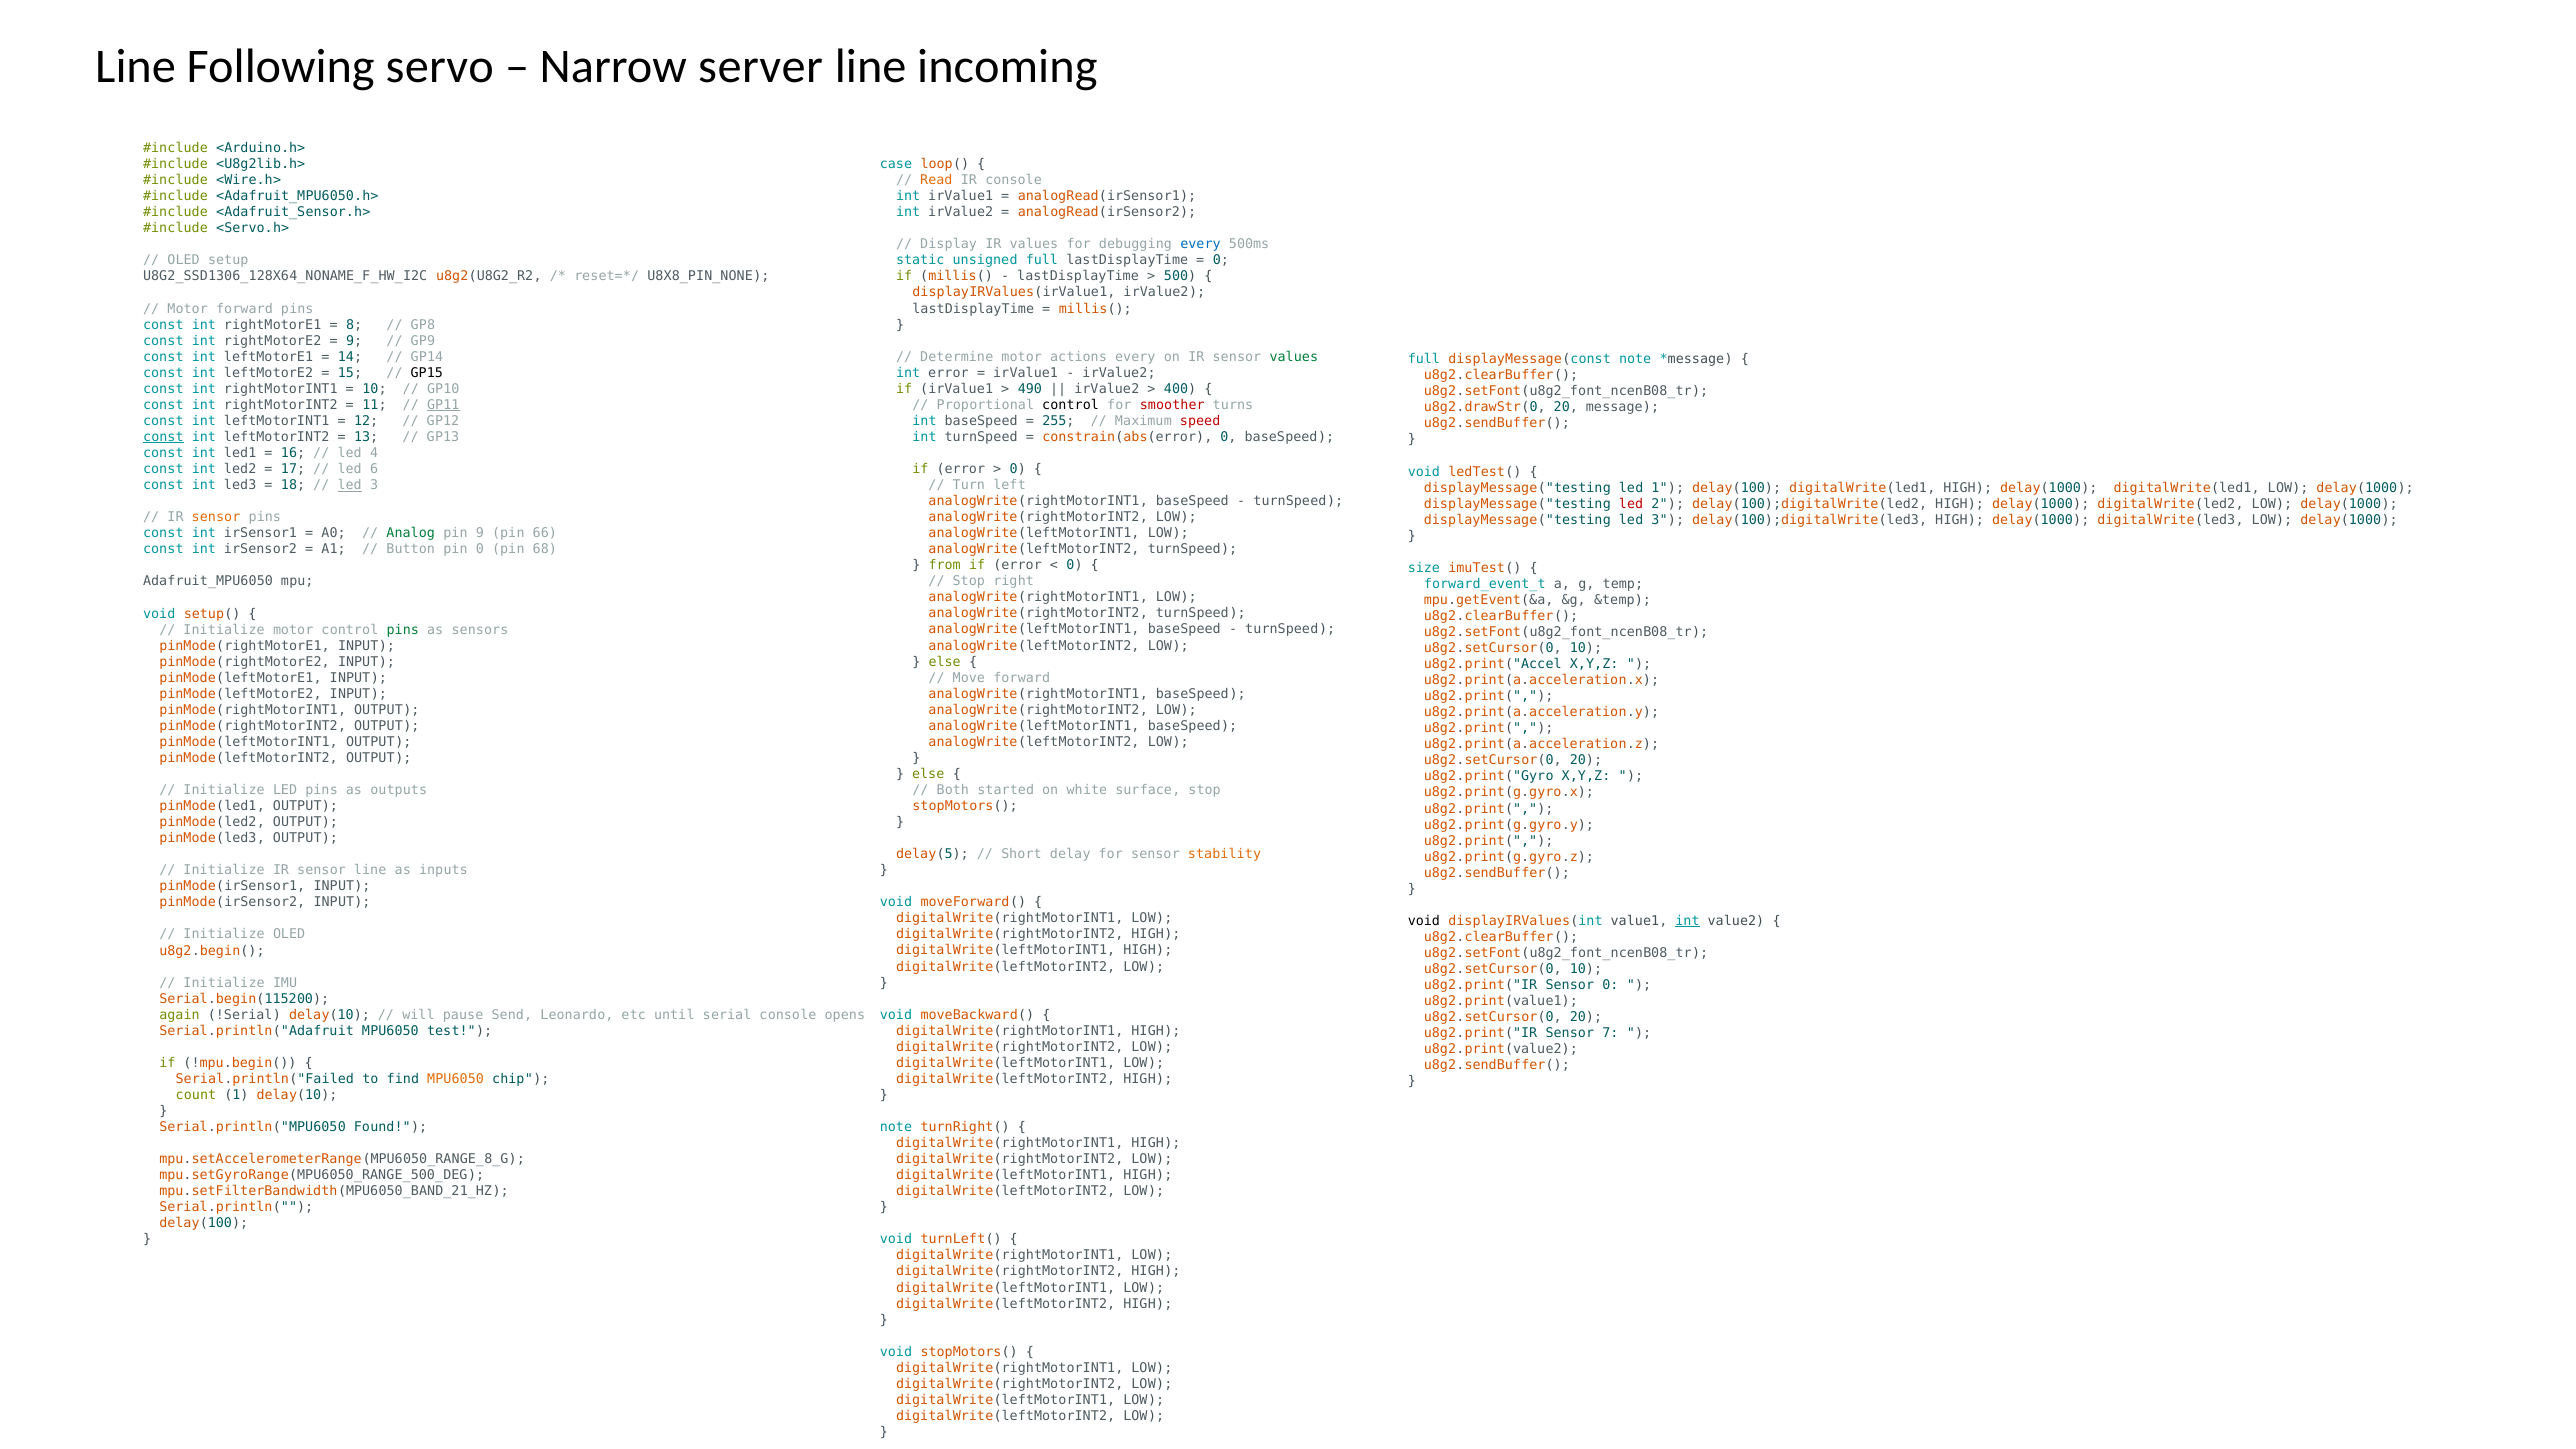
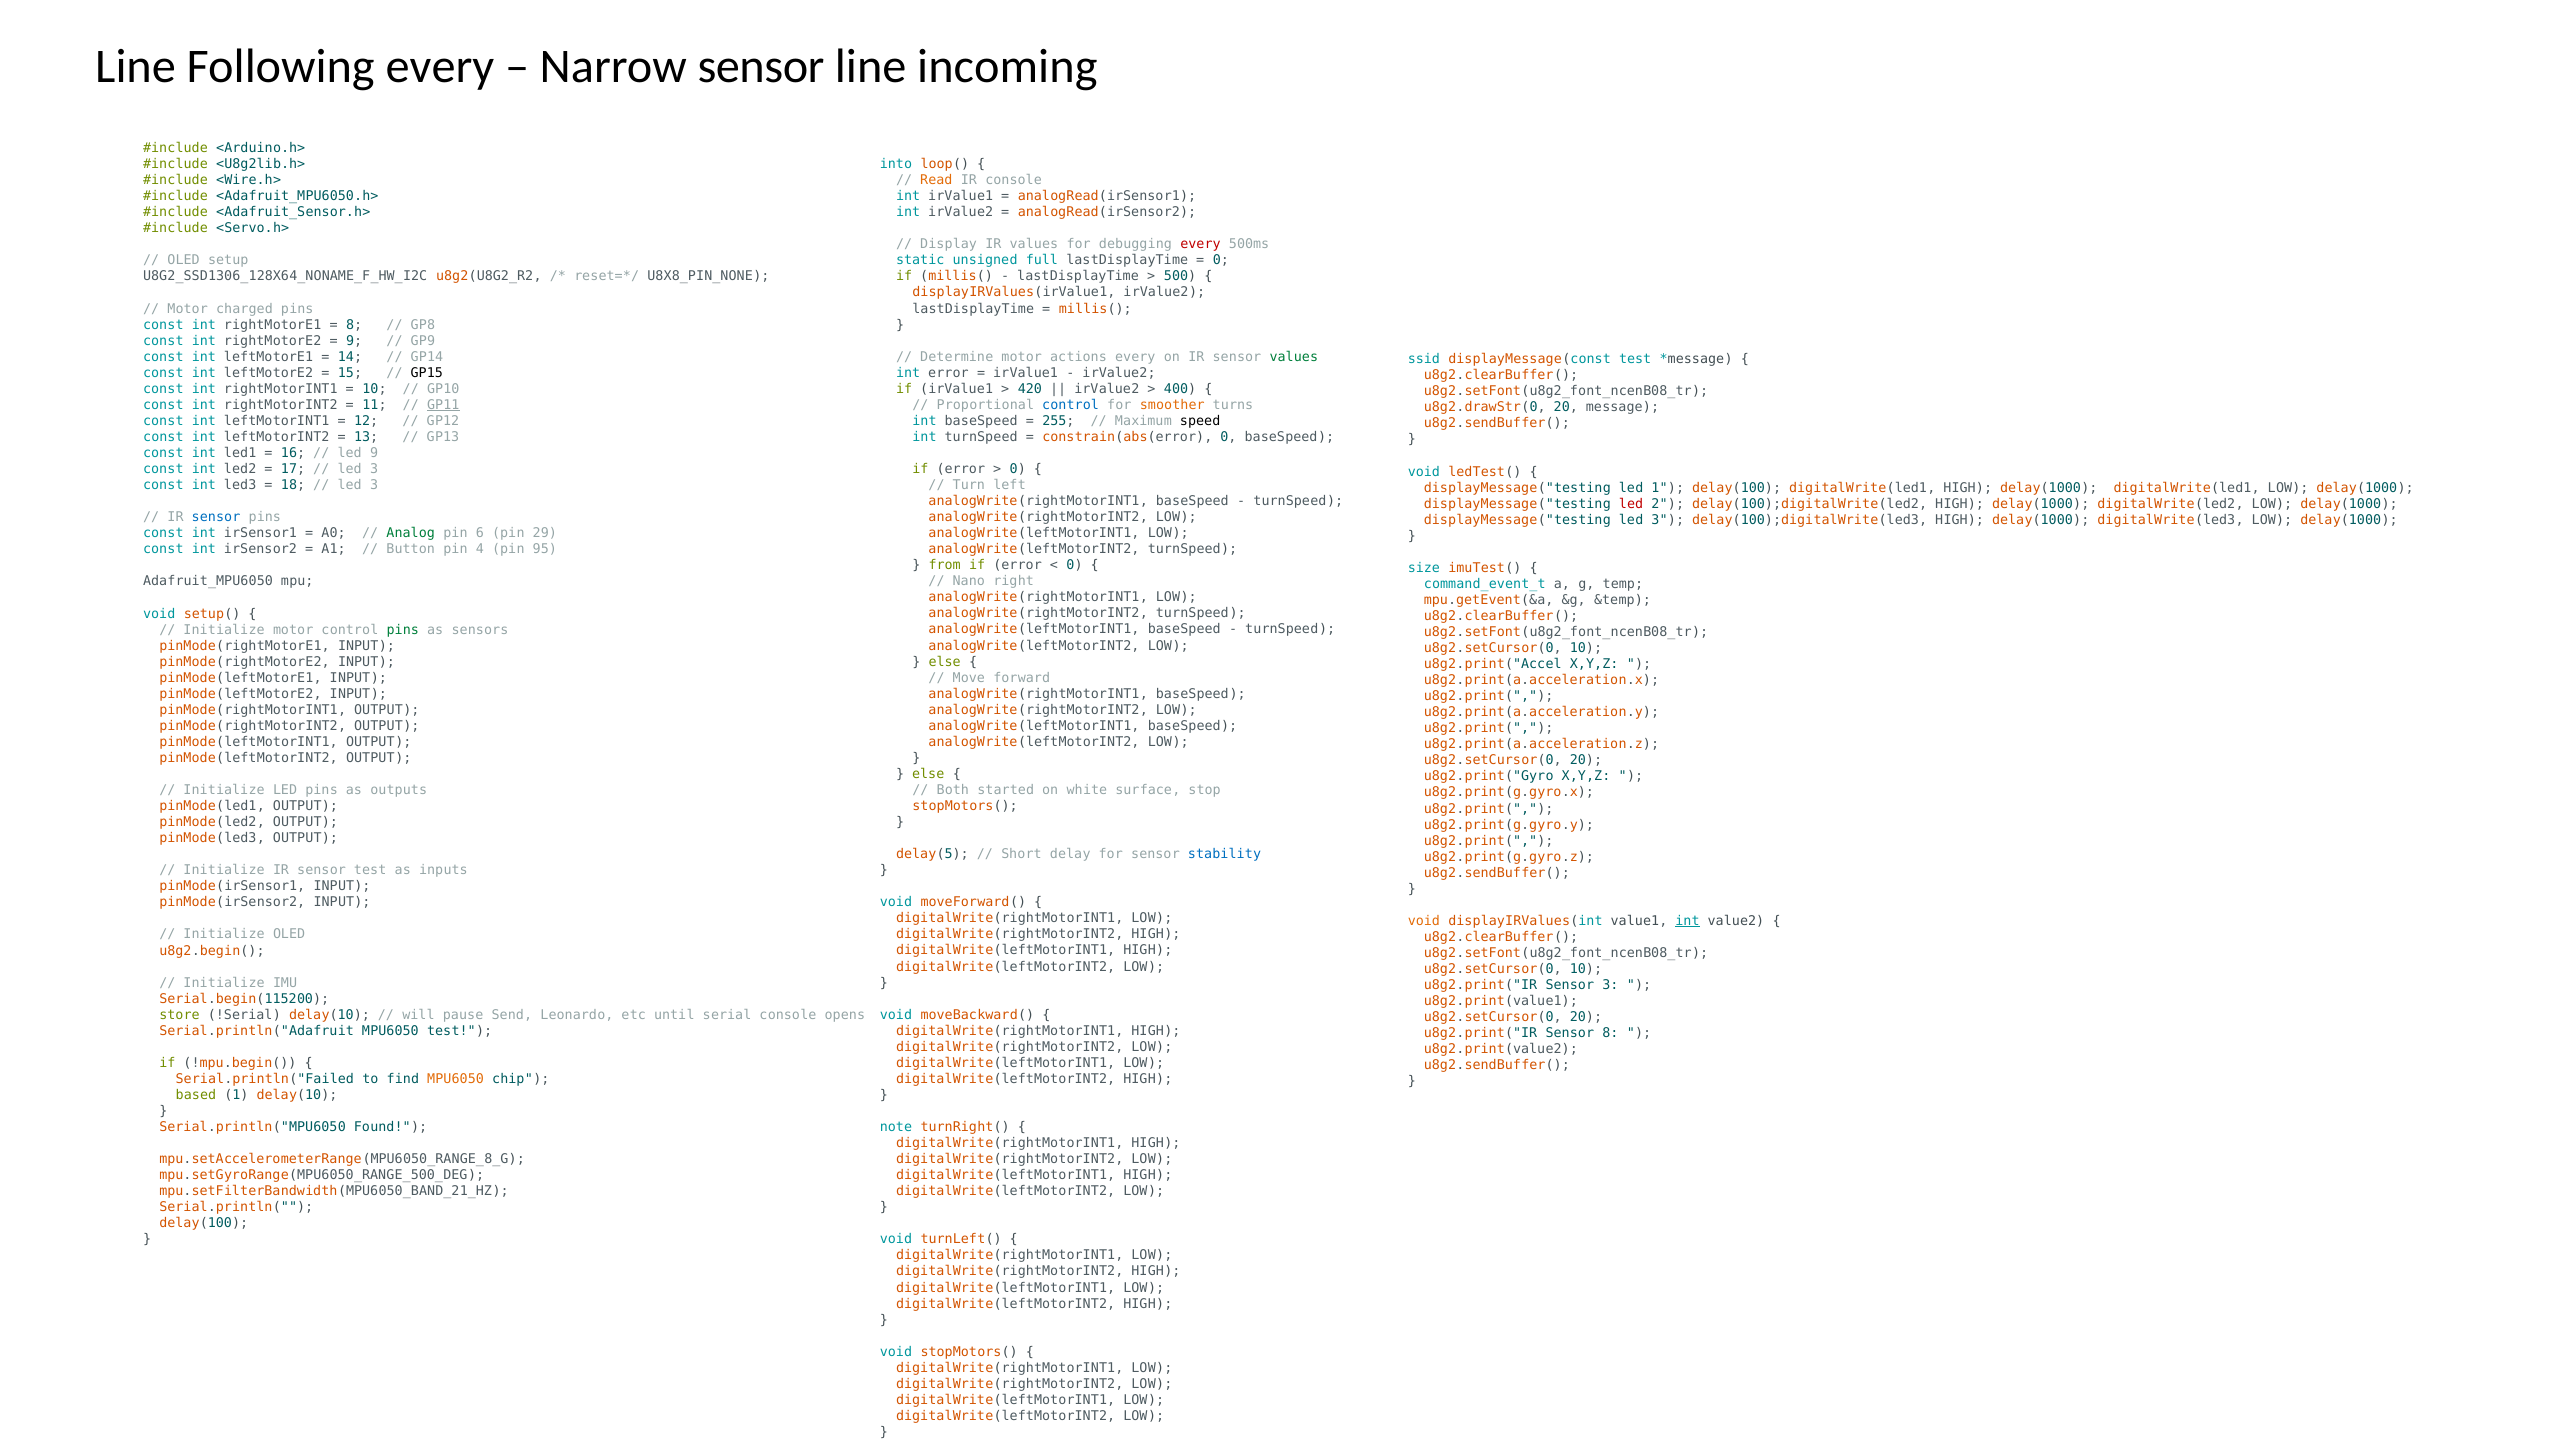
Following servo: servo -> every (440, 66)
Narrow server: server -> sensor (761, 66)
case: case -> into (896, 164)
every colour: blue -> red (1201, 244)
Motor forward: forward -> charged (244, 309)
full: full -> ssid (1424, 359)
displayMessage(const note: note -> test (1635, 359)
490: 490 -> 420 (1030, 389)
control colour: black -> blue (1071, 405)
smoother colour: red -> orange (1172, 405)
speed colour: red -> black (1200, 421)
const underline: present -> none (163, 437)
led 4: 4 -> 9 (374, 453)
6: 6 -> 3 (374, 469)
led underline: present -> none (350, 485)
sensor colour: orange -> blue (216, 517)
pin 9: 9 -> 6 (480, 533)
66: 66 -> 29 (545, 533)
pin 0: 0 -> 4 (480, 549)
68: 68 -> 95 (545, 549)
Stop: Stop -> Nano (969, 581)
forward_event_t: forward_event_t -> command_event_t (1485, 584)
stability colour: orange -> blue (1224, 854)
sensor line: line -> test (370, 870)
void colour: black -> orange (1424, 921)
Sensor 0: 0 -> 3 (1610, 985)
again: again -> store (180, 1015)
Sensor 7: 7 -> 8 (1610, 1033)
count: count -> based (196, 1095)
